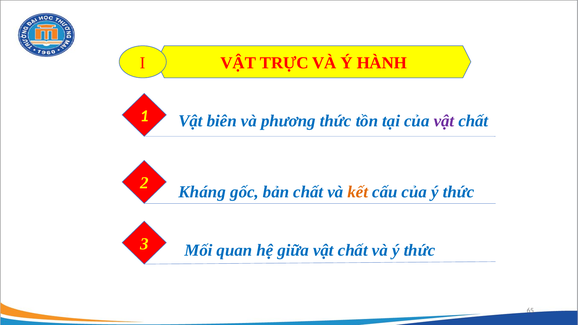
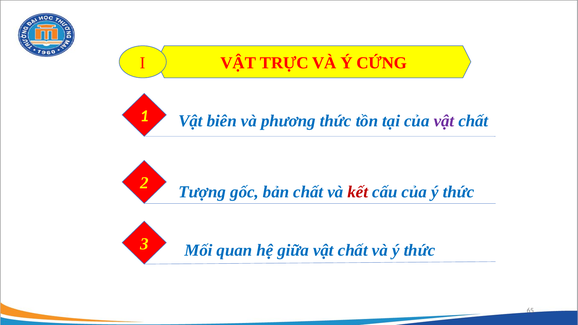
HÀNH: HÀNH -> CỨNG (382, 63)
Kháng: Kháng -> Tượng (202, 192)
kết colour: orange -> red (358, 192)
